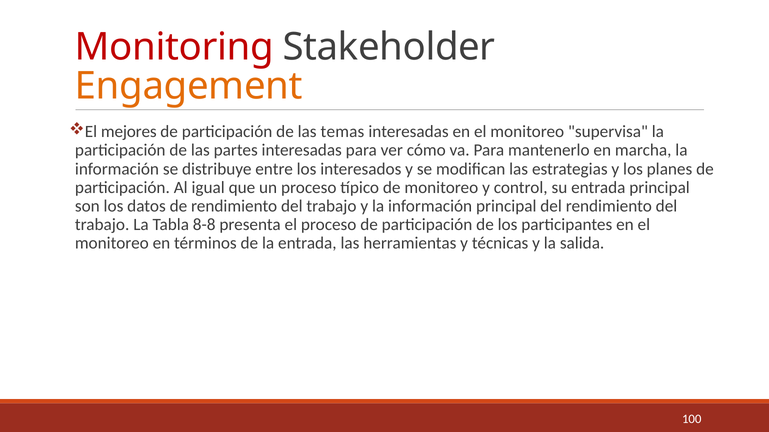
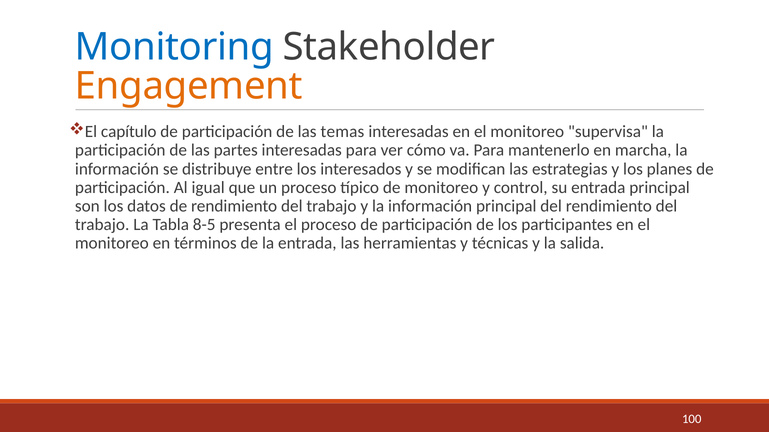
Monitoring colour: red -> blue (174, 47)
mejores: mejores -> capítulo (129, 132)
8-8: 8-8 -> 8-5 (204, 225)
